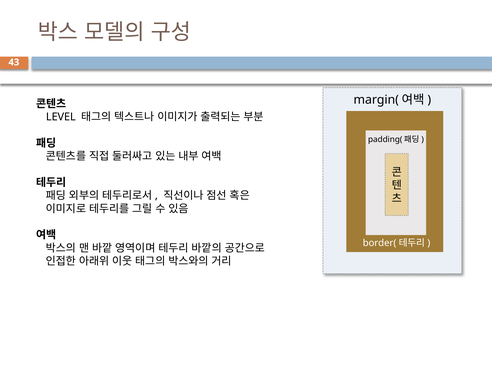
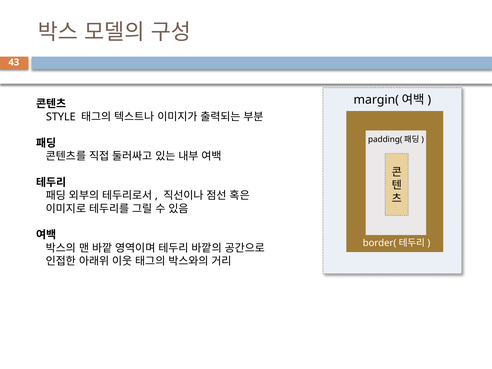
LEVEL: LEVEL -> STYLE (61, 117)
